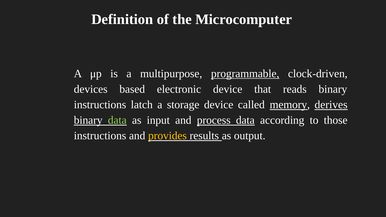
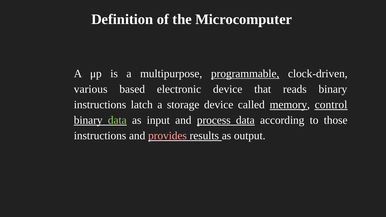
devices: devices -> various (91, 89)
derives: derives -> control (331, 105)
provides colour: yellow -> pink (167, 136)
